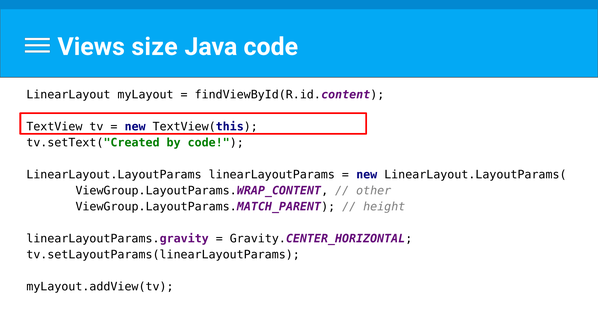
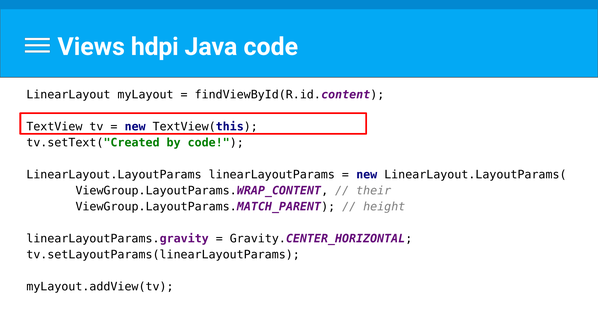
size: size -> hdpi (155, 47)
other: other -> their (374, 191)
